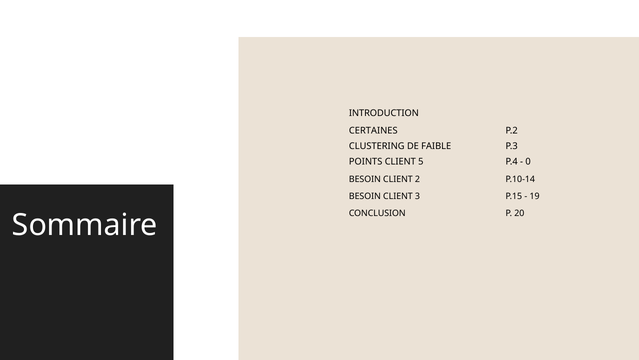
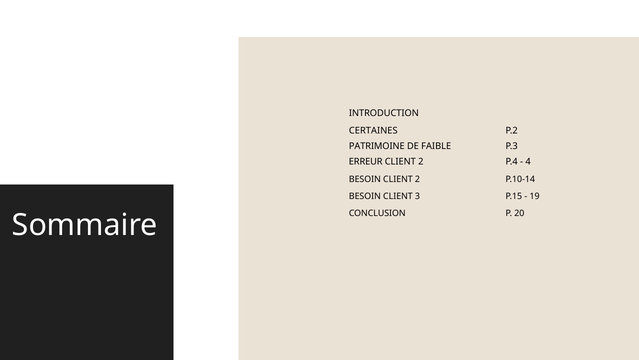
CLUSTERING: CLUSTERING -> PATRIMOINE (377, 146)
POINTS: POINTS -> ERREUR (366, 162)
5: 5 -> 2 (421, 162)
0: 0 -> 4 (528, 162)
